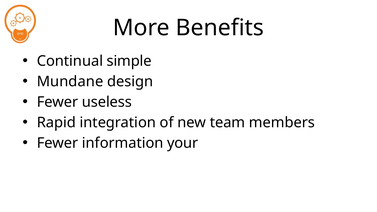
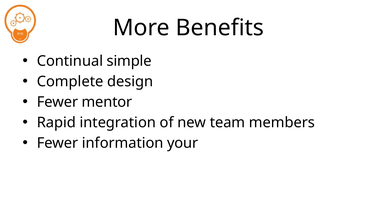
Mundane: Mundane -> Complete (70, 82)
useless: useless -> mentor (107, 102)
